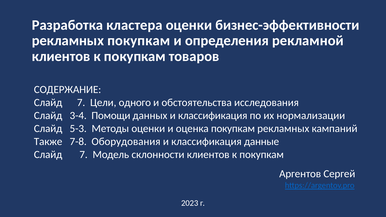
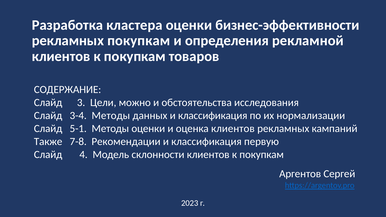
7: 7 -> 3 (81, 103)
одного: одного -> можно (135, 103)
3-4 Помощи: Помощи -> Методы (111, 116)
5-3: 5-3 -> 5-1 (78, 129)
оценка покупкам: покупкам -> клиентов (233, 129)
Оборудования: Оборудования -> Рекомендации (126, 142)
данные: данные -> первую (261, 142)
7: 7 -> 4 (84, 155)
